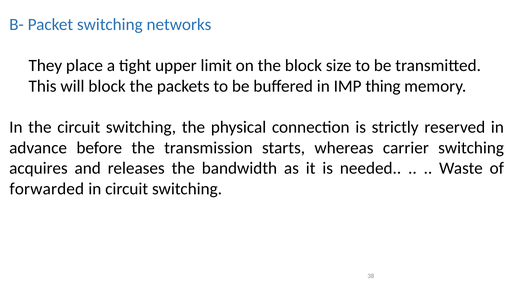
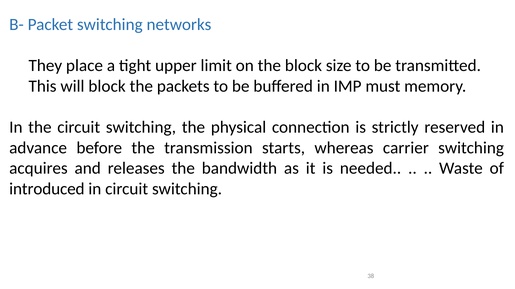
thing: thing -> must (383, 86)
forwarded: forwarded -> introduced (47, 189)
